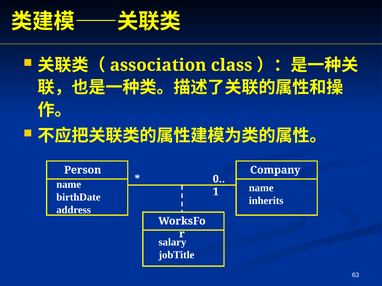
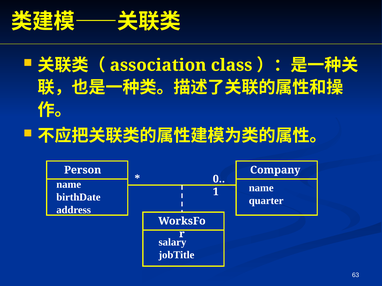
inherits: inherits -> quarter (266, 201)
